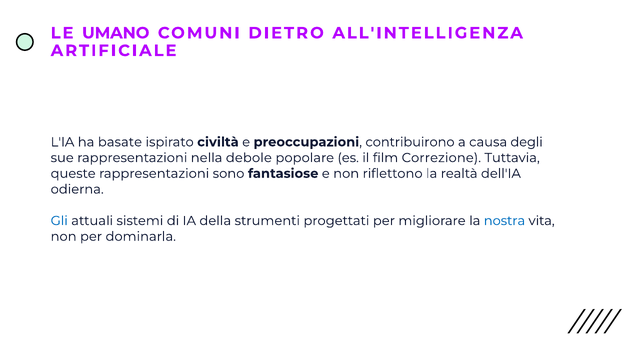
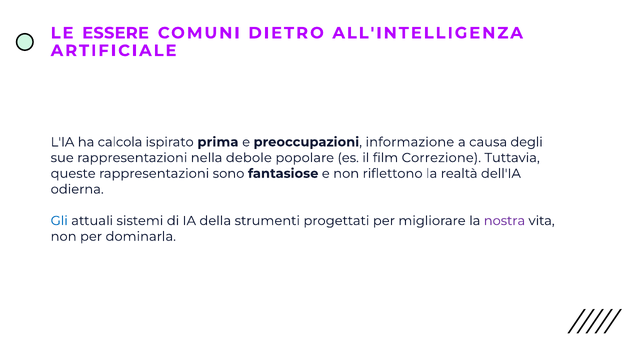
UMANO: UMANO -> ESSERE (116, 33)
basate: basate -> calcola (120, 142)
civiltà: civiltà -> prima (218, 142)
contribuirono: contribuirono -> informazione (410, 142)
nostra colour: blue -> purple (504, 221)
